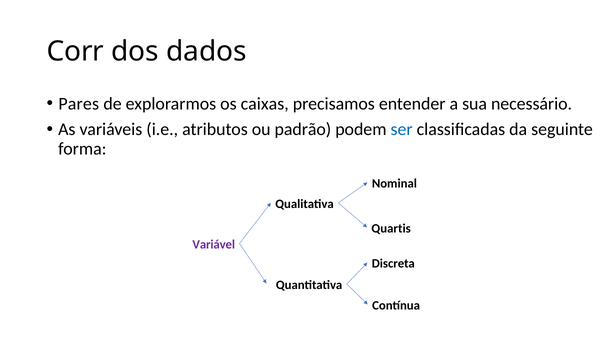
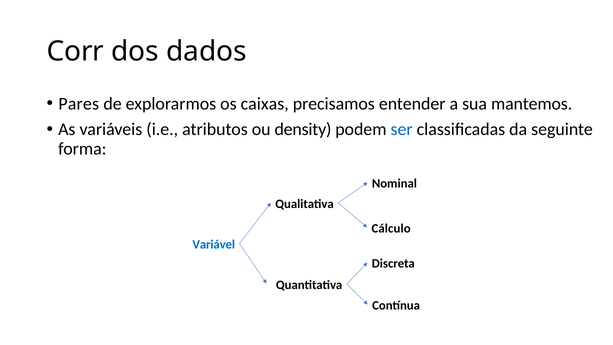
necessário: necessário -> mantemos (532, 104)
padrão: padrão -> density (303, 129)
Quartis: Quartis -> Cálculo (391, 228)
Variável colour: purple -> blue (214, 244)
